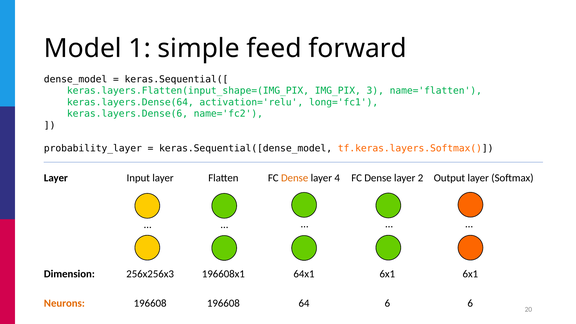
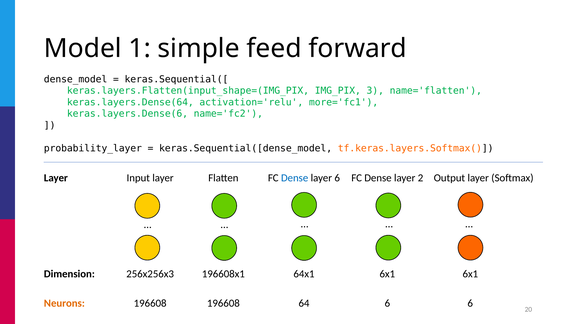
long='fc1: long='fc1 -> more='fc1 (344, 102)
Dense colour: orange -> blue (295, 178)
layer 4: 4 -> 6 (337, 178)
